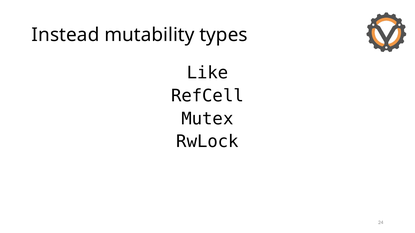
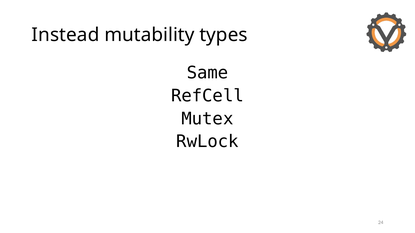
Like: Like -> Same (208, 73)
